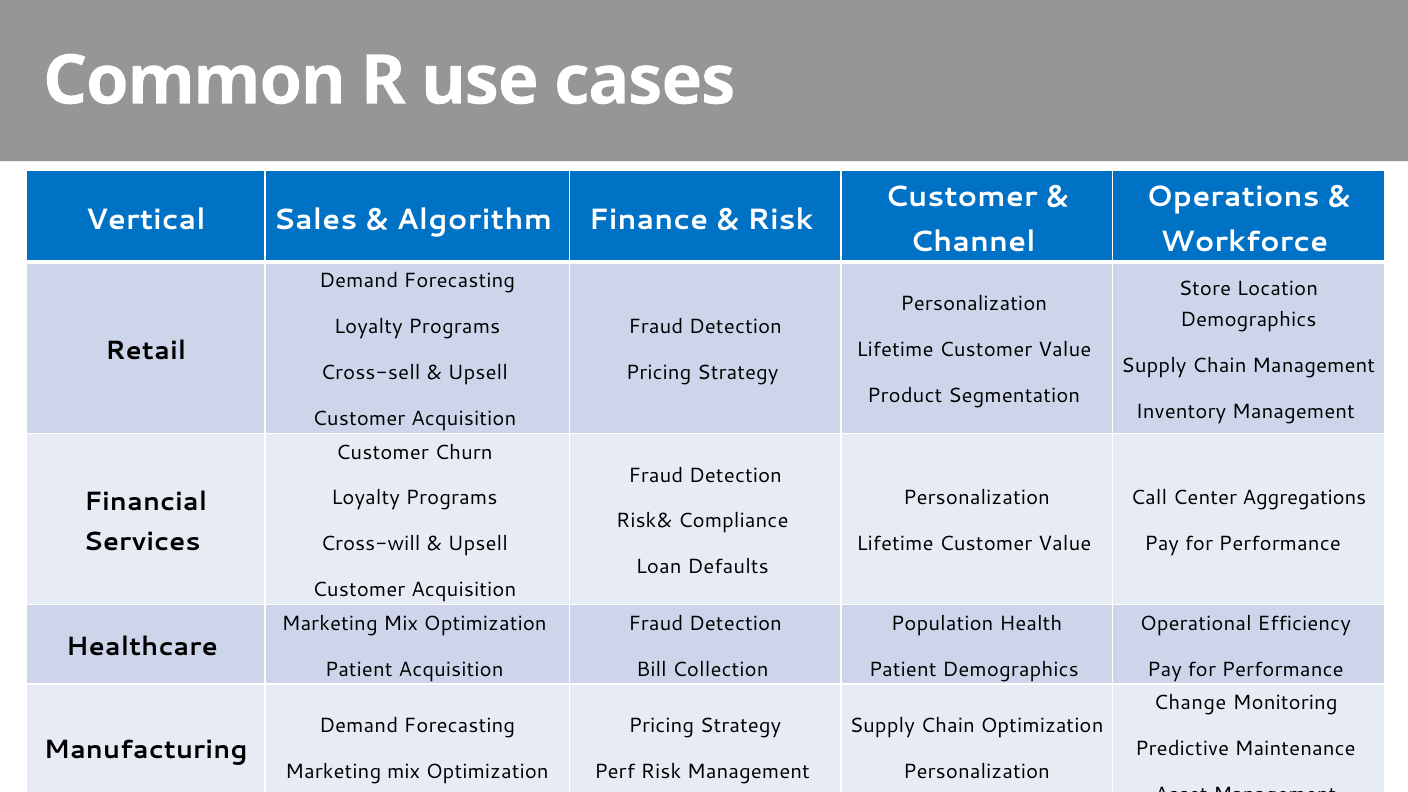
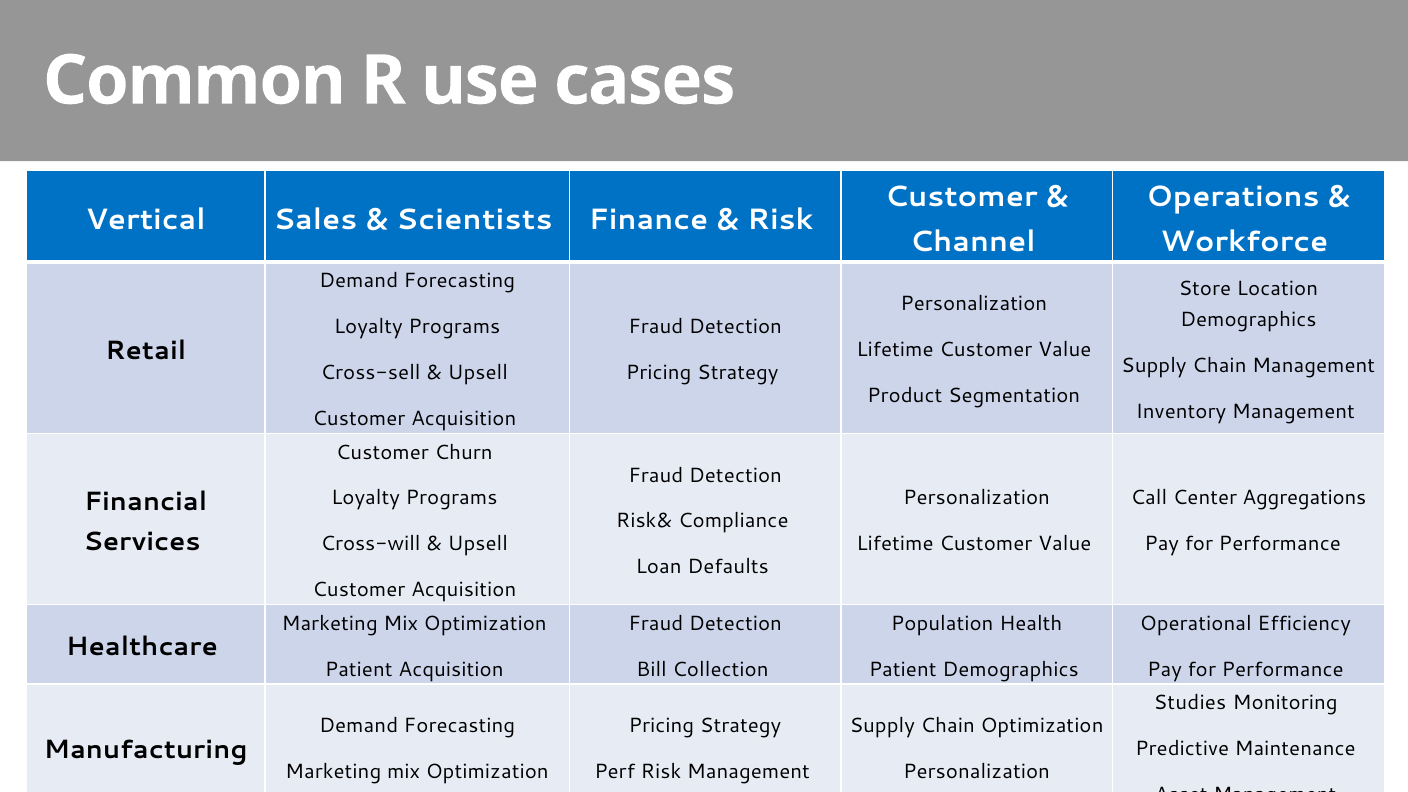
Algorithm: Algorithm -> Scientists (474, 220)
Change: Change -> Studies (1190, 703)
